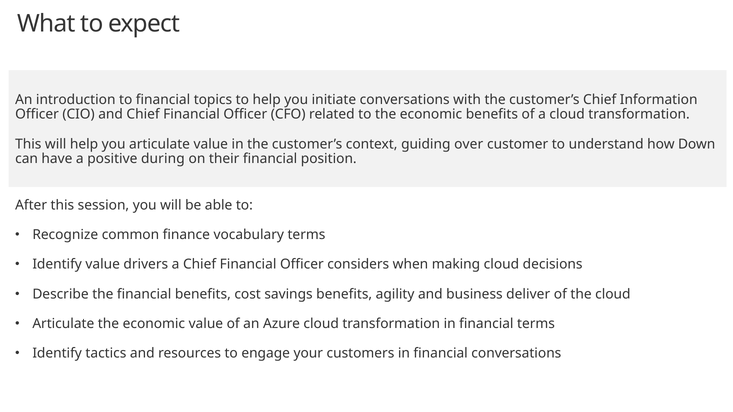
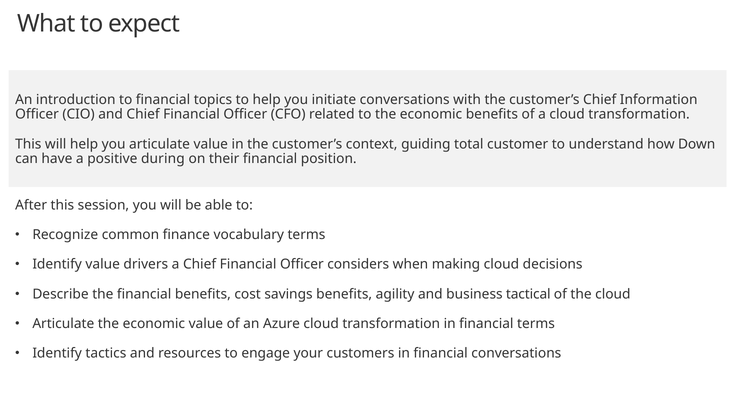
over: over -> total (469, 144)
deliver: deliver -> tactical (528, 294)
